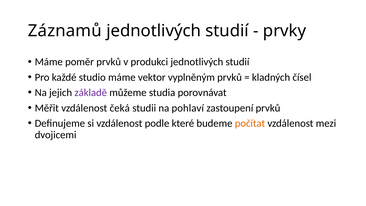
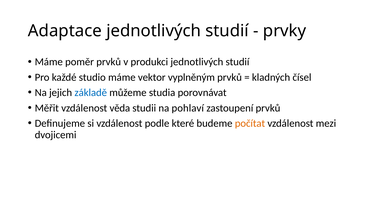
Záznamů: Záznamů -> Adaptace (65, 31)
základě colour: purple -> blue (91, 93)
čeká: čeká -> věda (120, 108)
